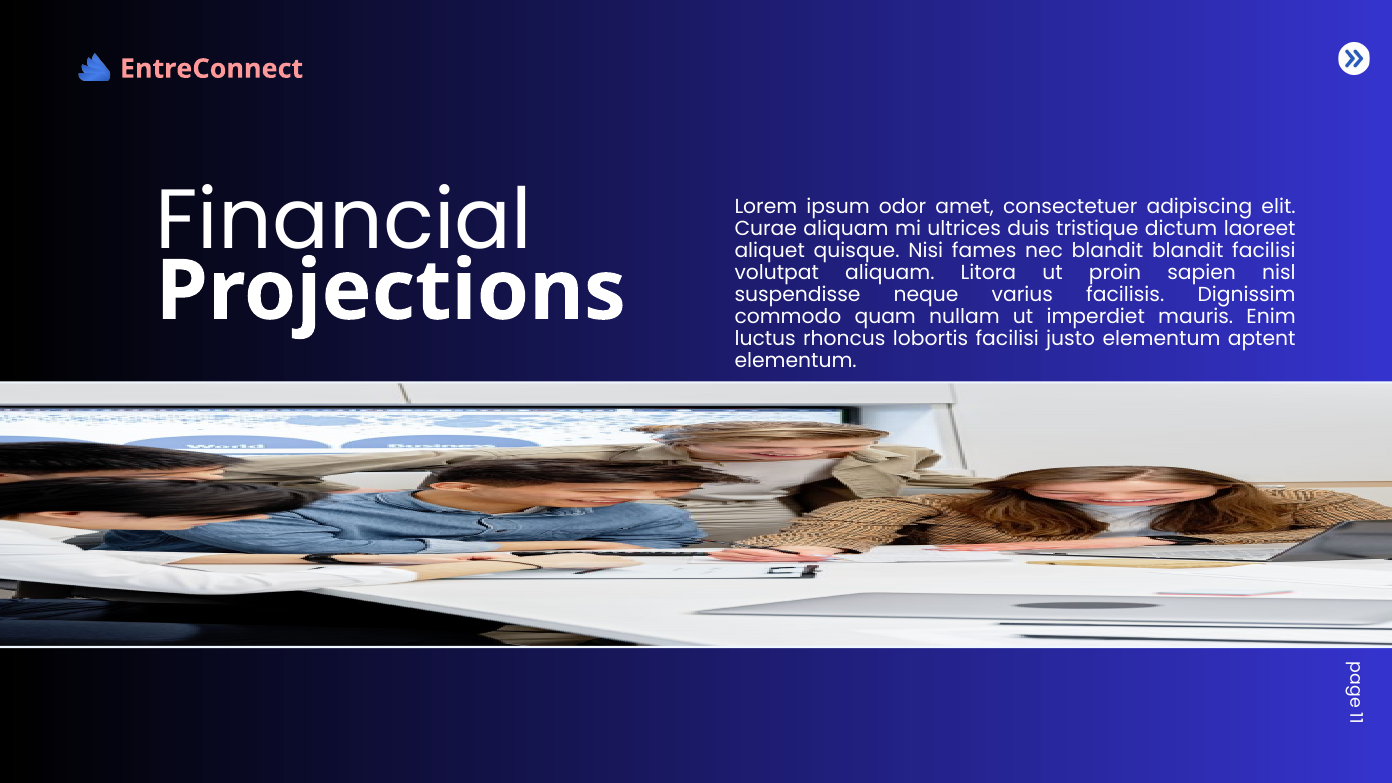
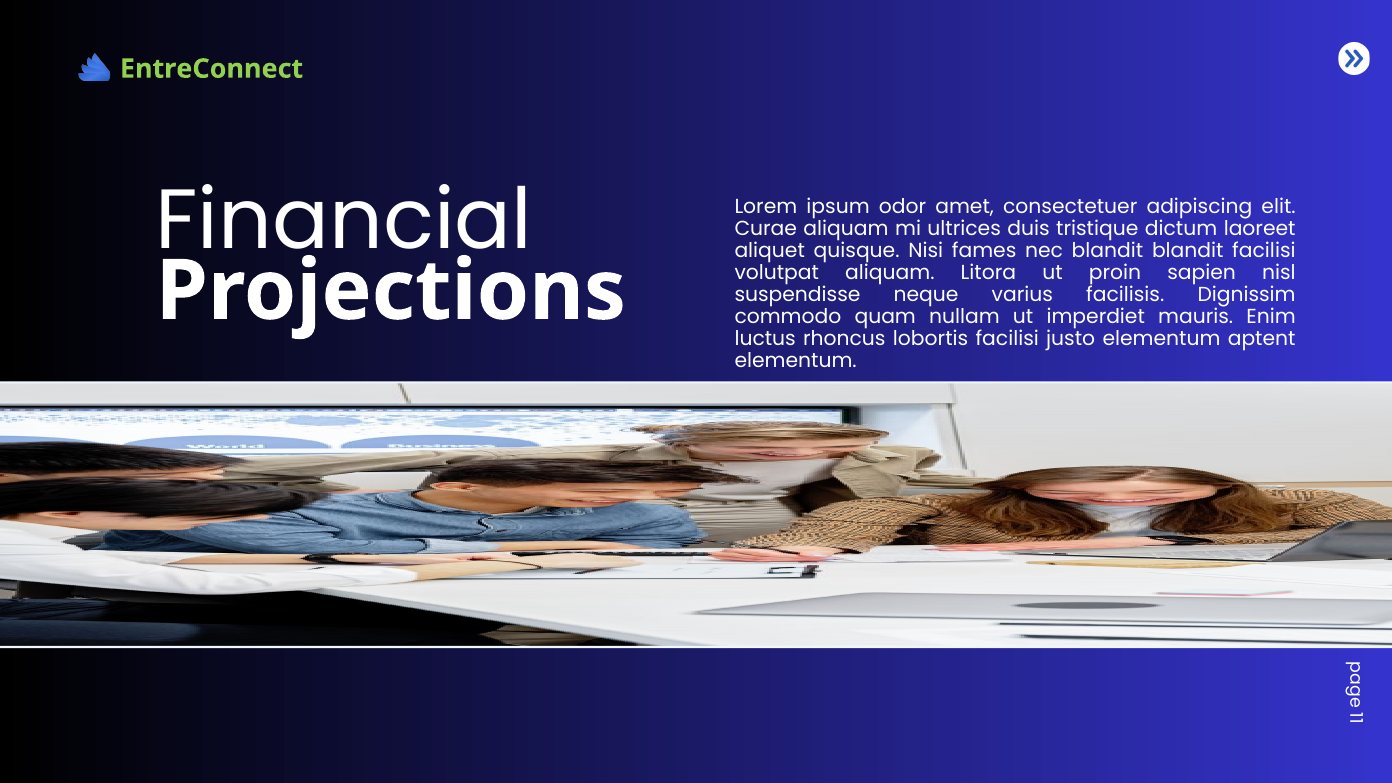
EntreConnect colour: pink -> light green (212, 69)
